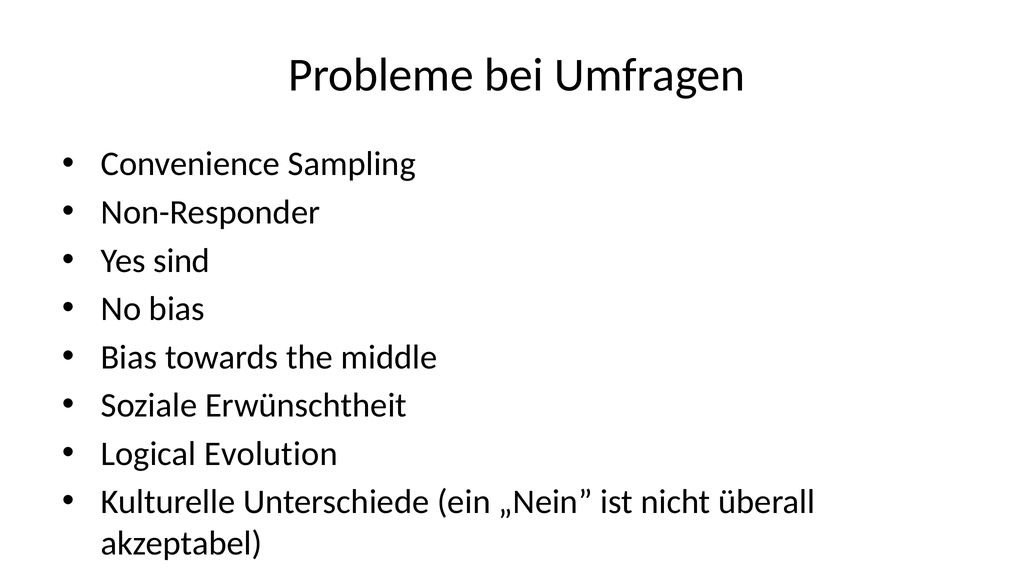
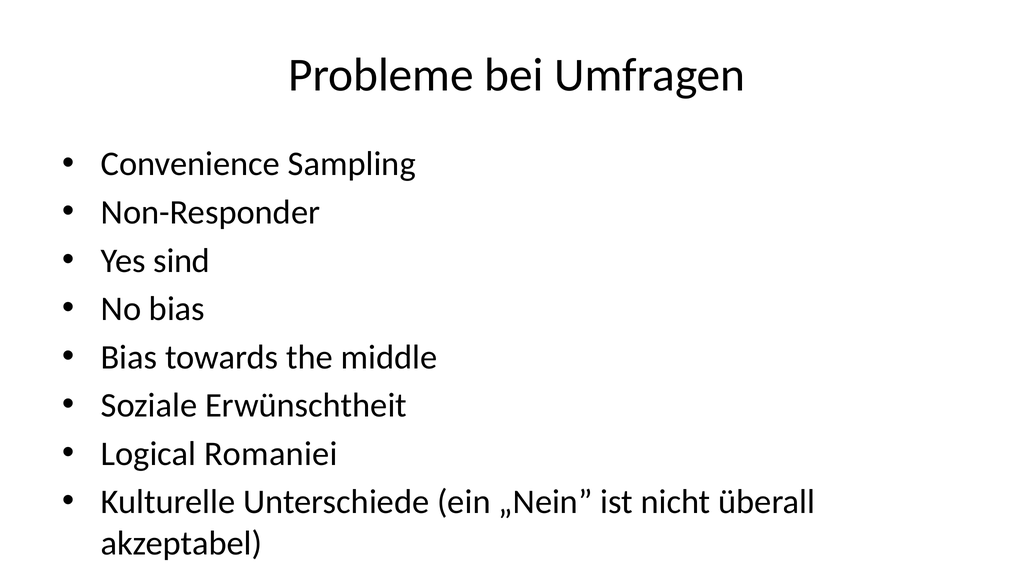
Evolution: Evolution -> Romaniei (271, 453)
